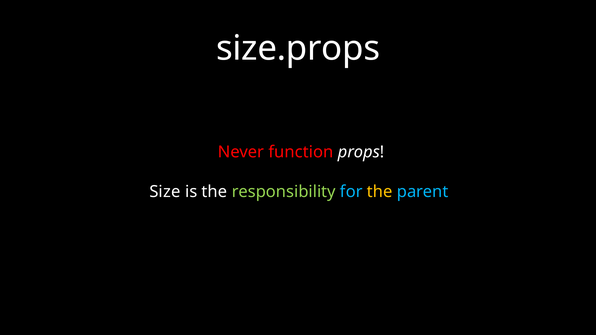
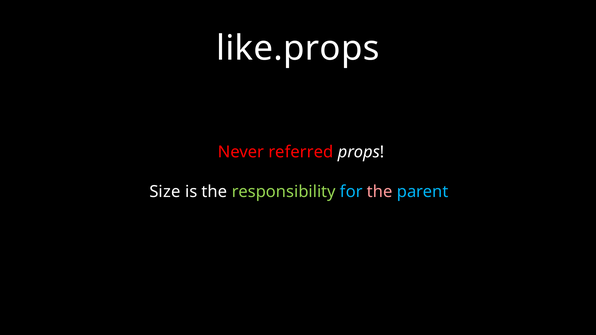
size.props: size.props -> like.props (298, 48)
function: function -> referred (301, 152)
the colour: yellow -> pink (380, 192)
